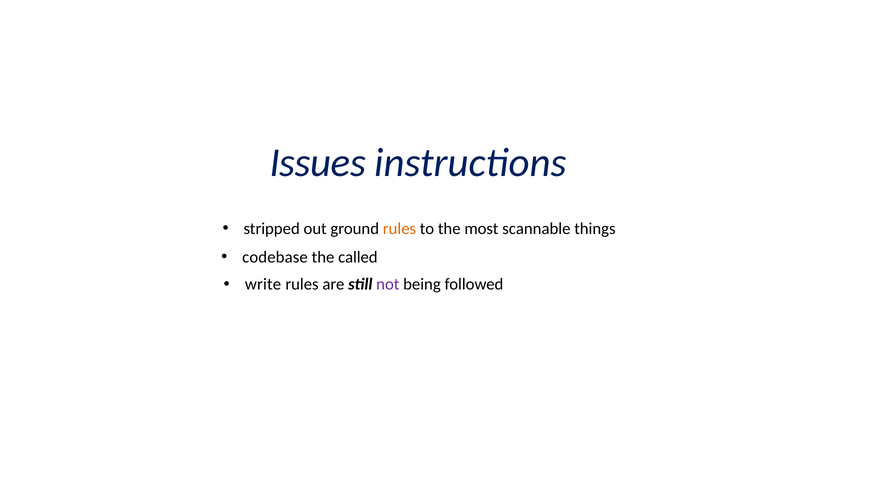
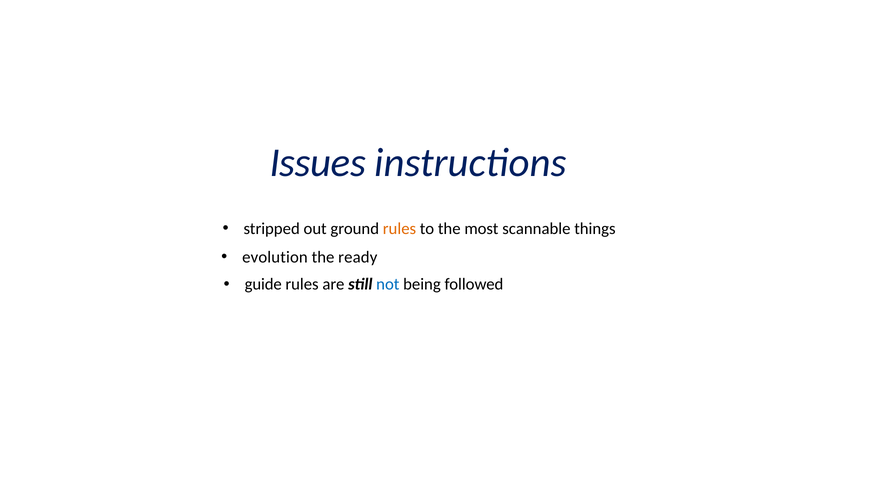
codebase: codebase -> evolution (275, 257)
called: called -> ready (358, 257)
write: write -> guide (263, 284)
not colour: purple -> blue (388, 284)
